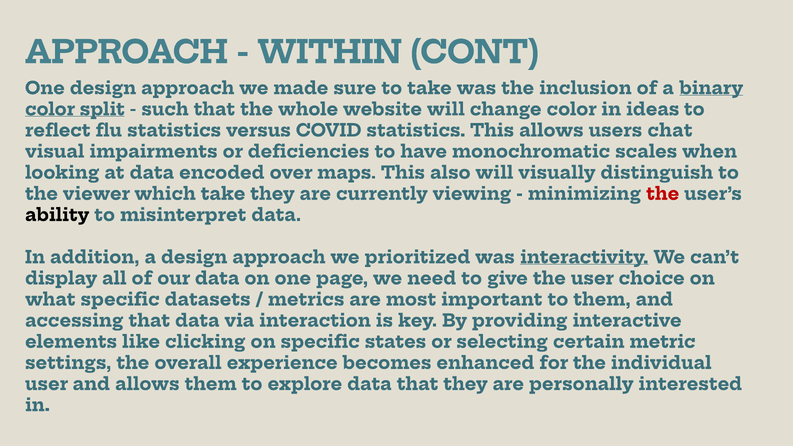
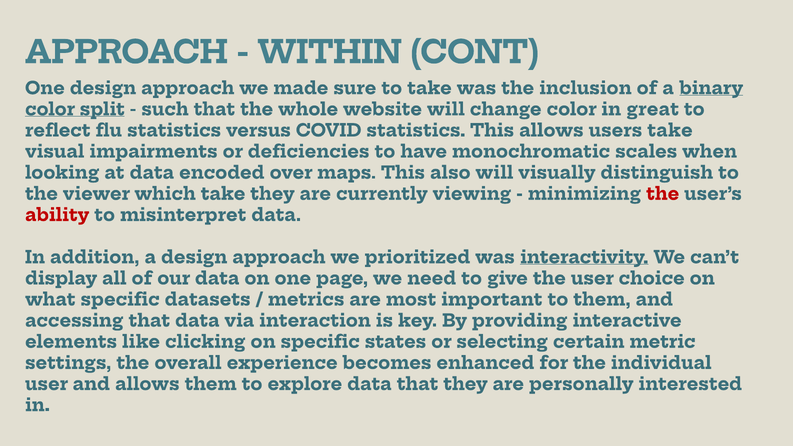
ideas: ideas -> great (653, 110)
users chat: chat -> take (670, 131)
ability colour: black -> red (57, 215)
